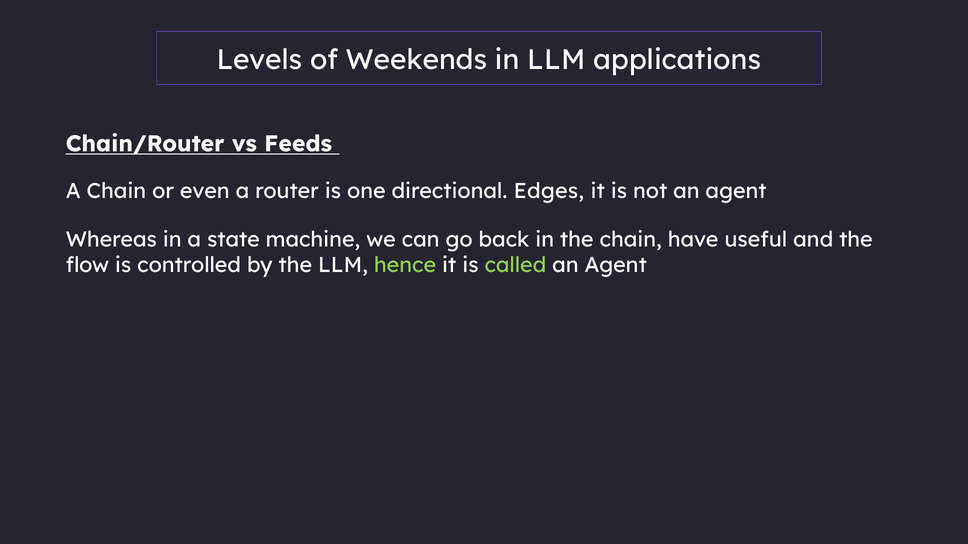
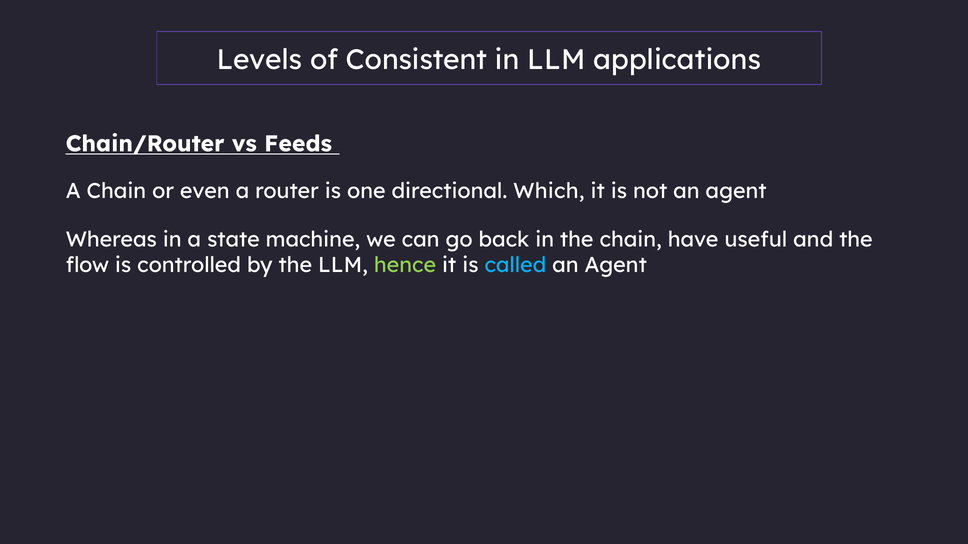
Weekends: Weekends -> Consistent (417, 60)
Edges: Edges -> Which (549, 191)
called colour: light green -> light blue (515, 266)
